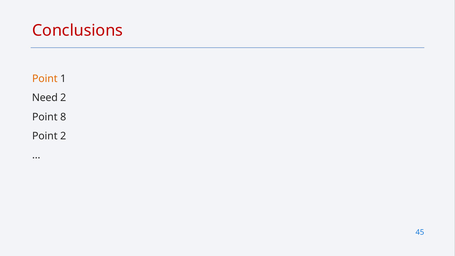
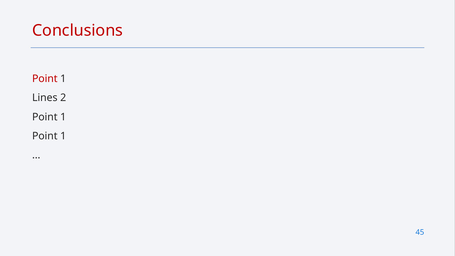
Point colour: orange -> red (45, 79)
Need: Need -> Lines (45, 98)
8: 8 -> 1 (63, 117)
2: 2 -> 1 (63, 136)
